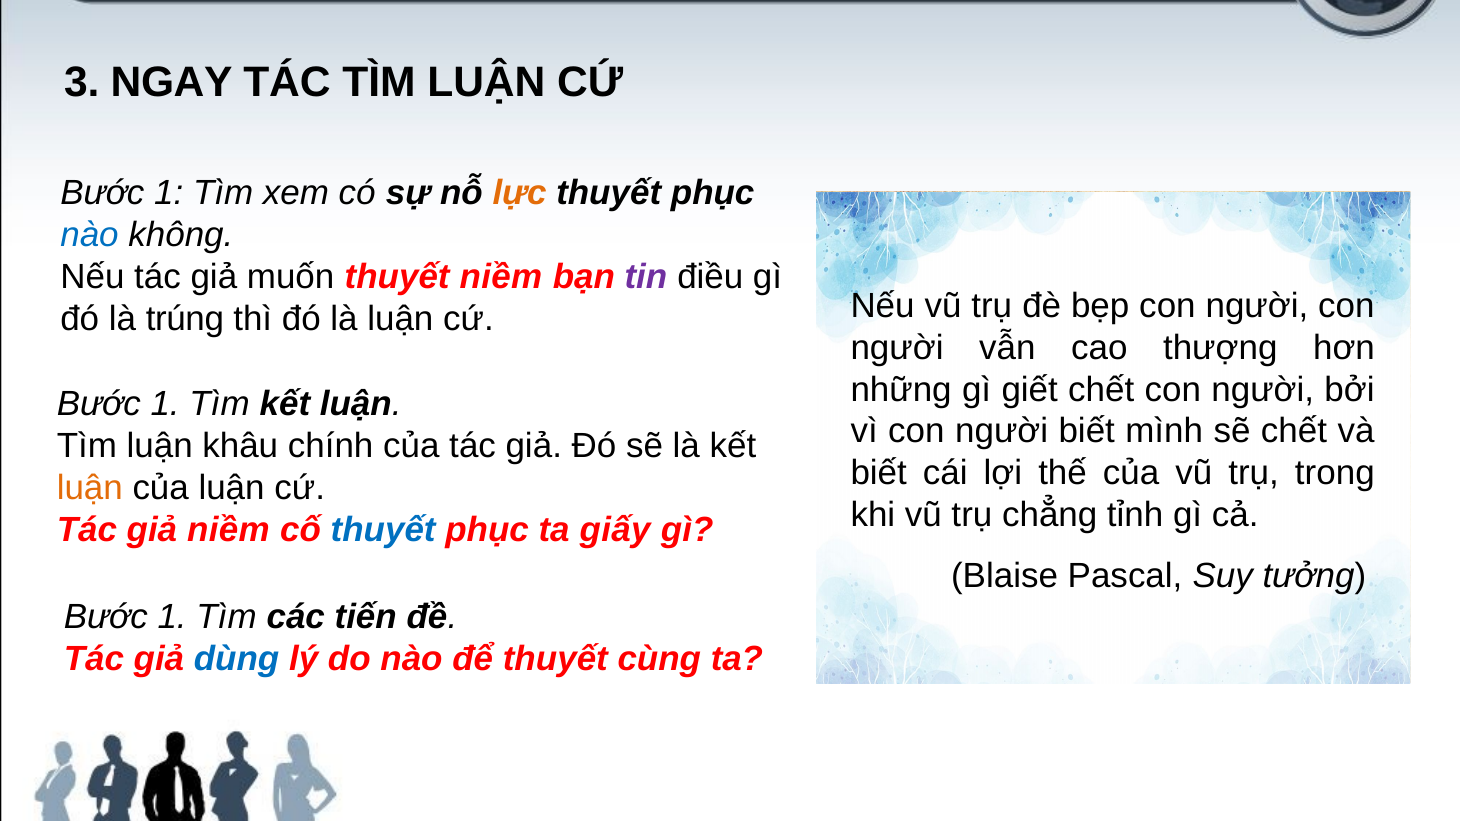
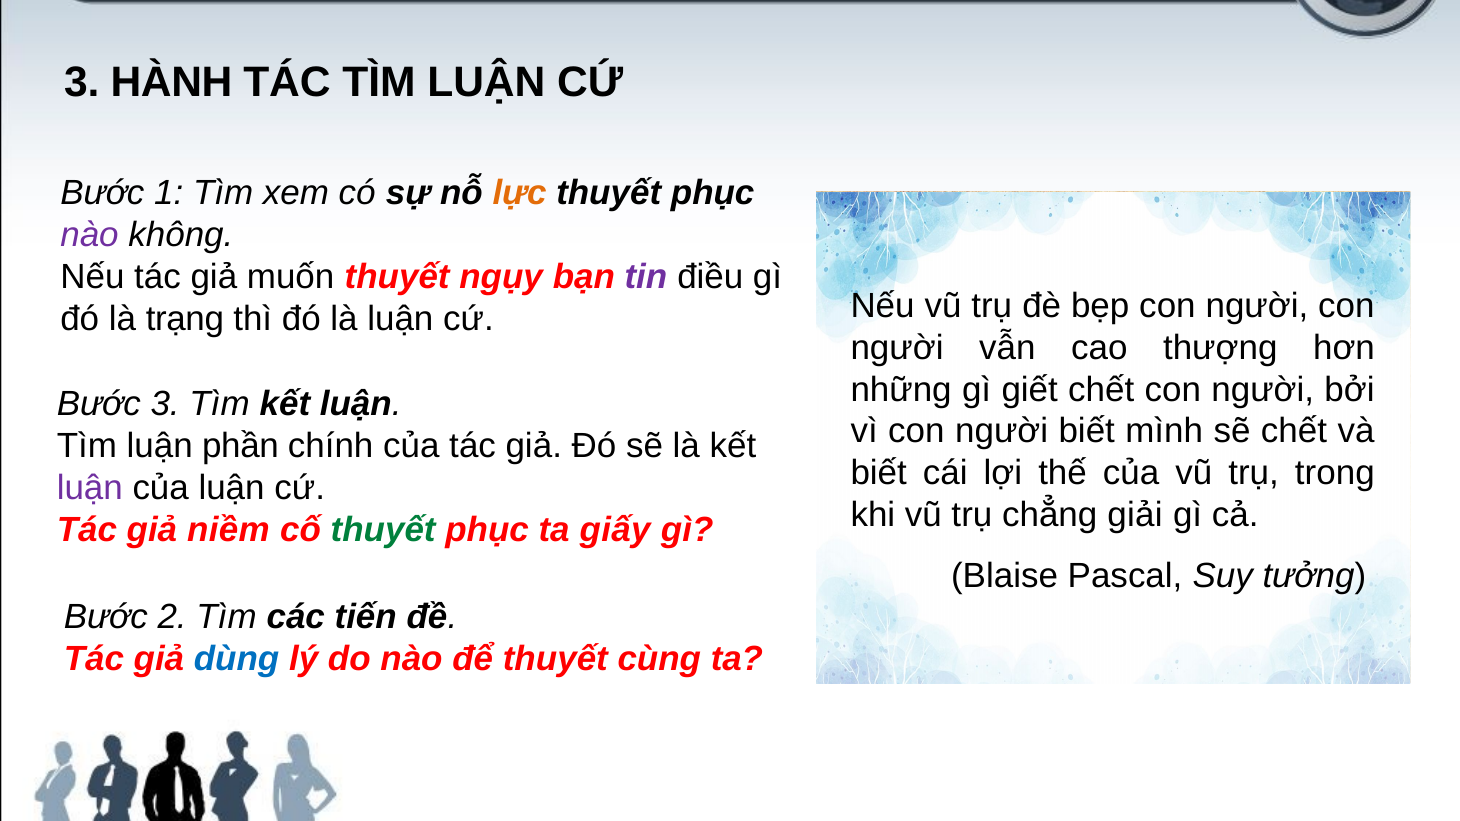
NGAY: NGAY -> HÀNH (172, 83)
nào colour: blue -> purple (90, 235)
thuyết niềm: niềm -> ngụy (501, 277)
trúng: trúng -> trạng (185, 319)
1: 1 -> 3 (165, 404)
khâu: khâu -> phần (240, 446)
luận colour: orange -> purple (90, 488)
tỉnh: tỉnh -> giải (1135, 515)
thuyết colour: blue -> green (383, 530)
1: 1 -> 2 (172, 617)
